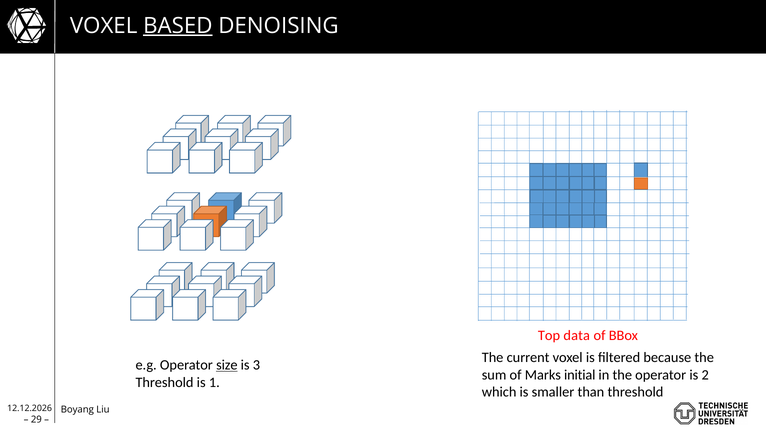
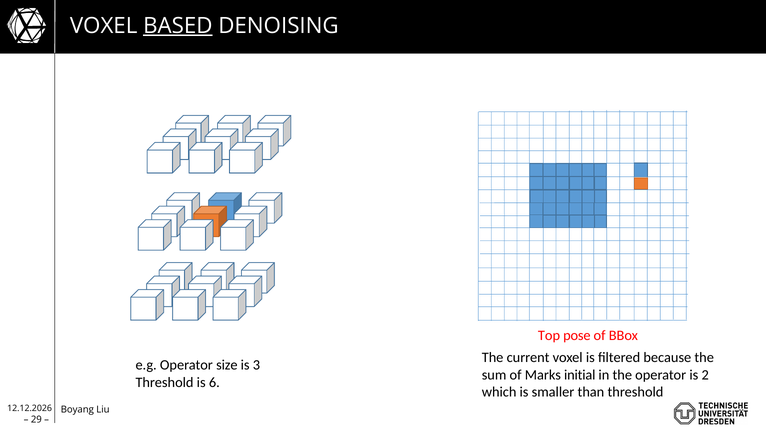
data: data -> pose (577, 335)
size underline: present -> none (227, 365)
1: 1 -> 6 (214, 382)
